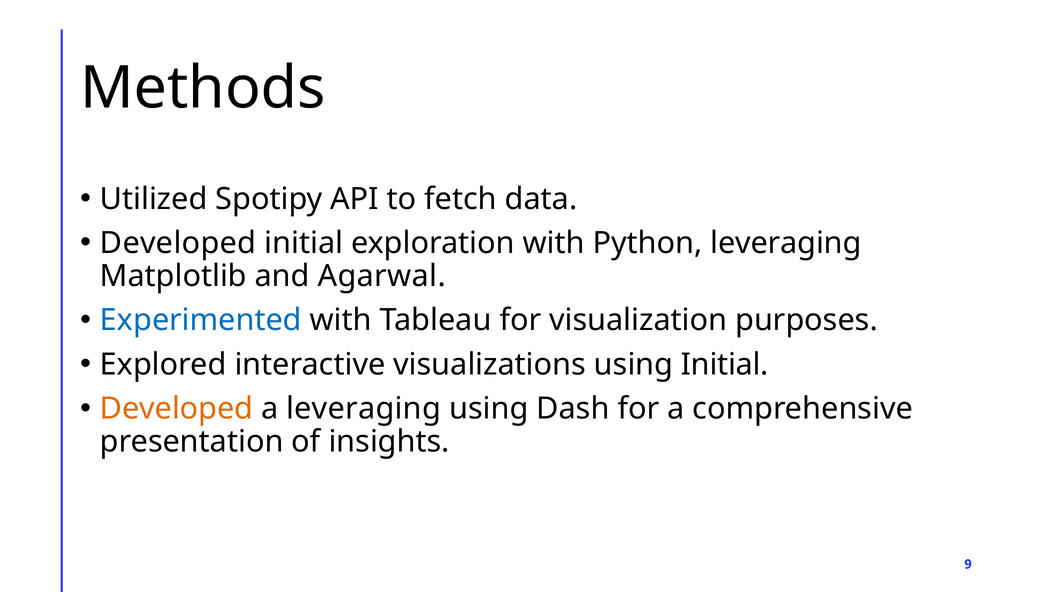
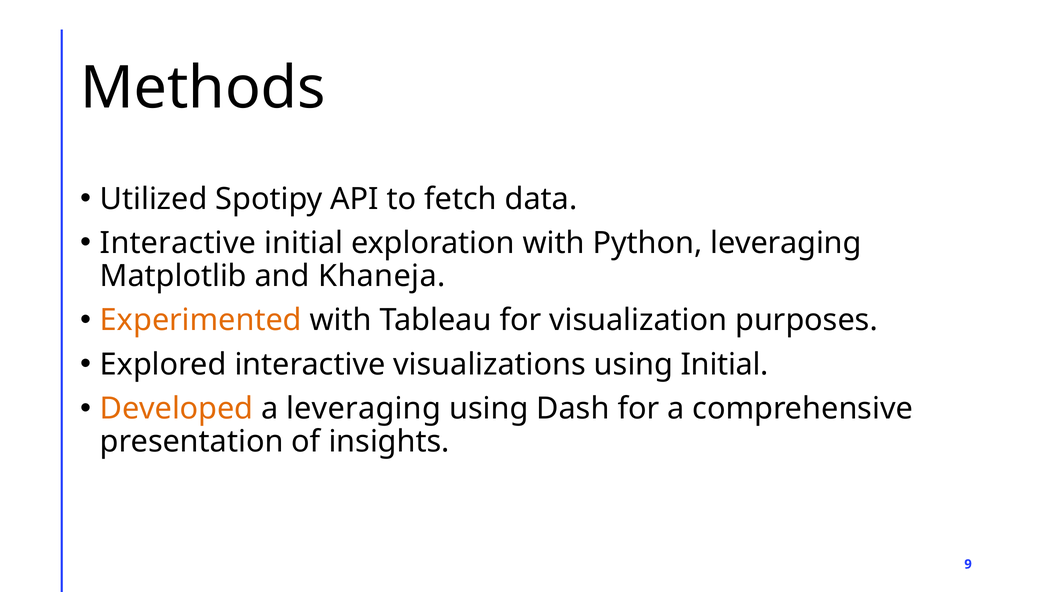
Developed: Developed -> Interactive (178, 243)
Agarwal: Agarwal -> Khaneja (382, 276)
Experimented colour: blue -> orange (201, 320)
